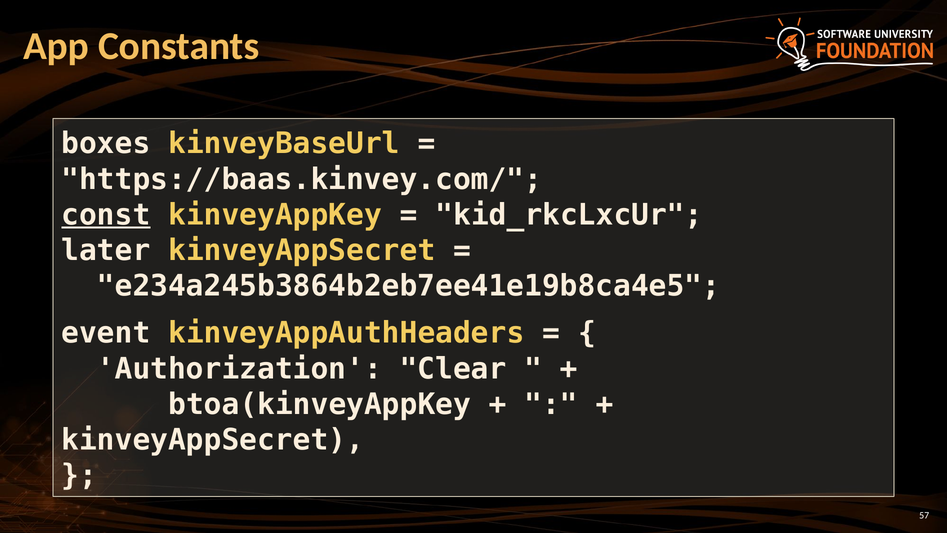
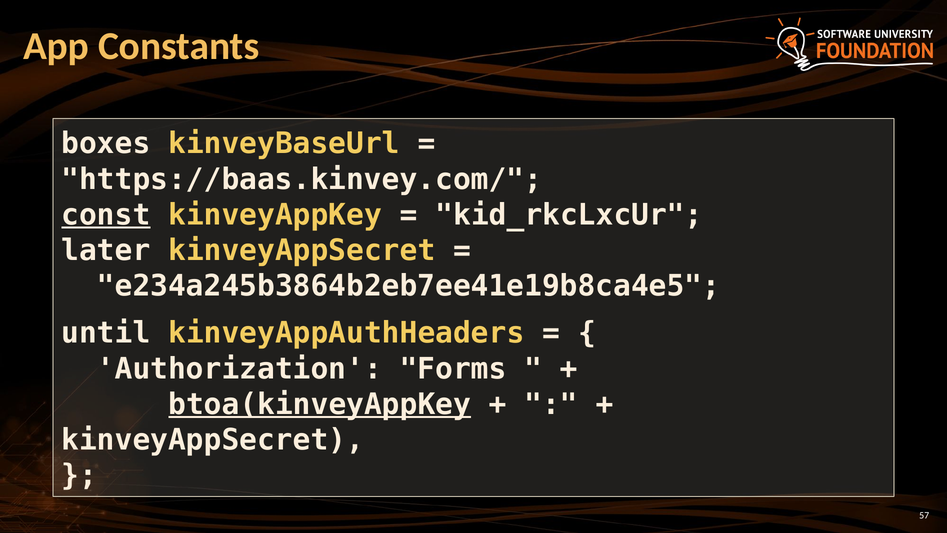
event: event -> until (106, 333)
Clear: Clear -> Forms (453, 369)
btoa(kinveyAppKey underline: none -> present (320, 404)
